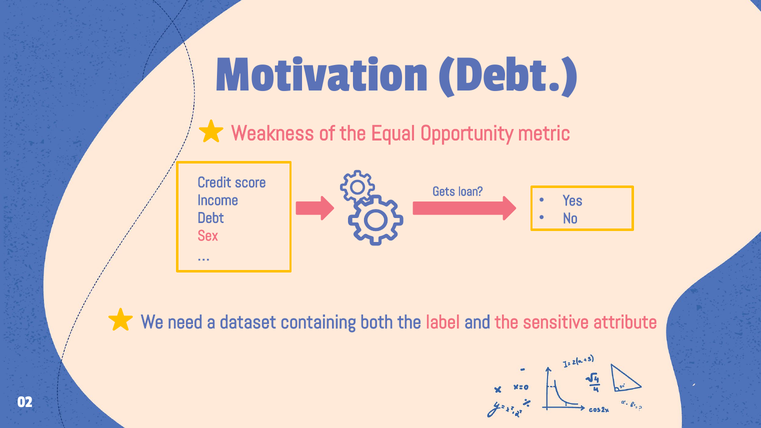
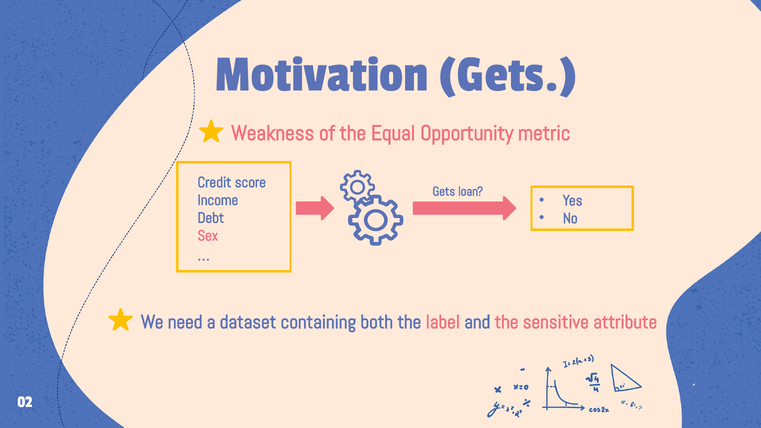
Motivation Debt: Debt -> Gets (508, 73)
